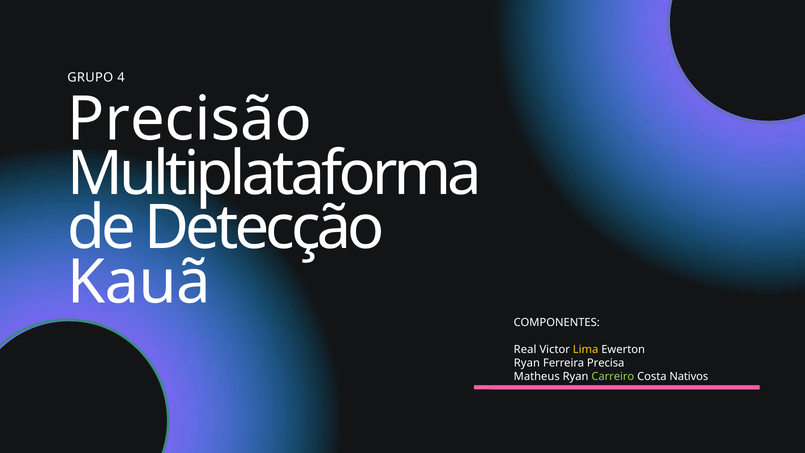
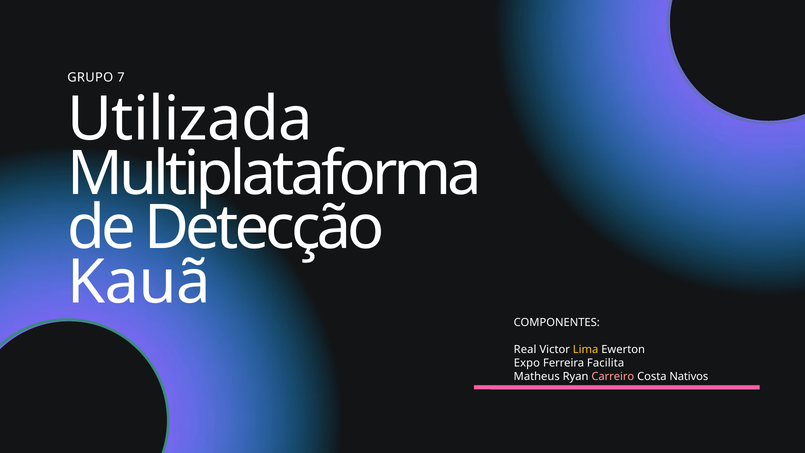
4: 4 -> 7 (121, 77)
Precisão: Precisão -> Utilizada (190, 120)
Ryan: Ryan -> Expo (527, 363)
Precisa: Precisa -> Facilita (606, 363)
Carreiro colour: light green -> pink (613, 376)
